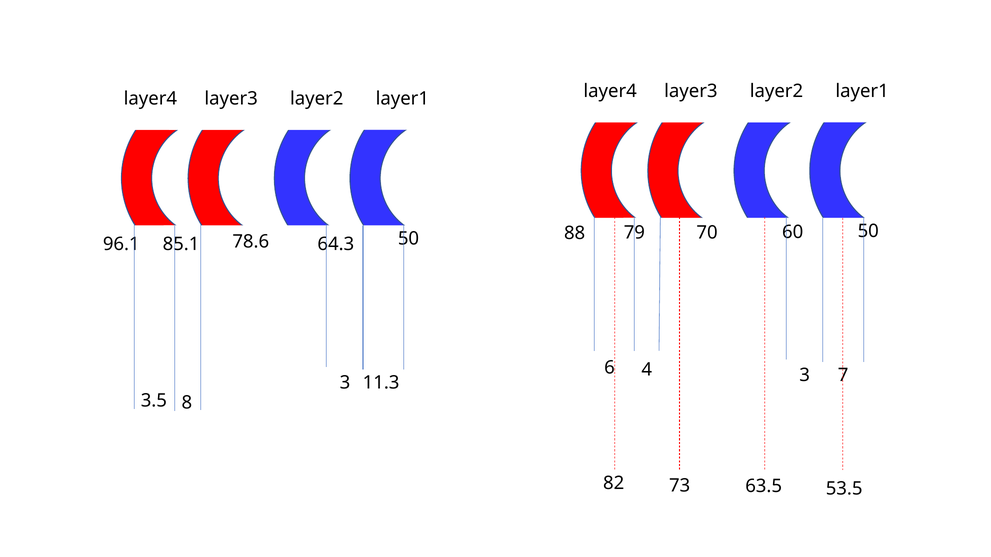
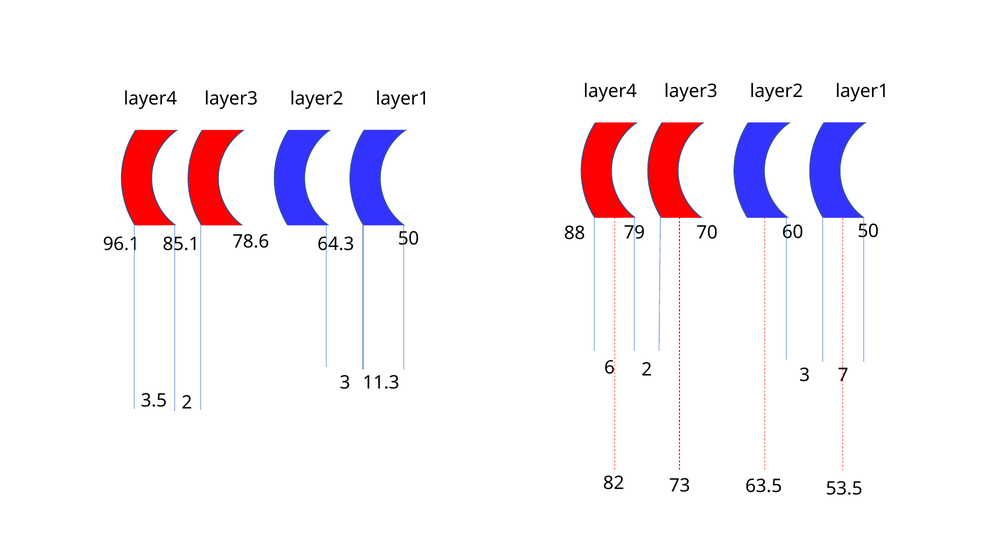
6 4: 4 -> 2 (647, 370)
3.5 8: 8 -> 2 (187, 403)
